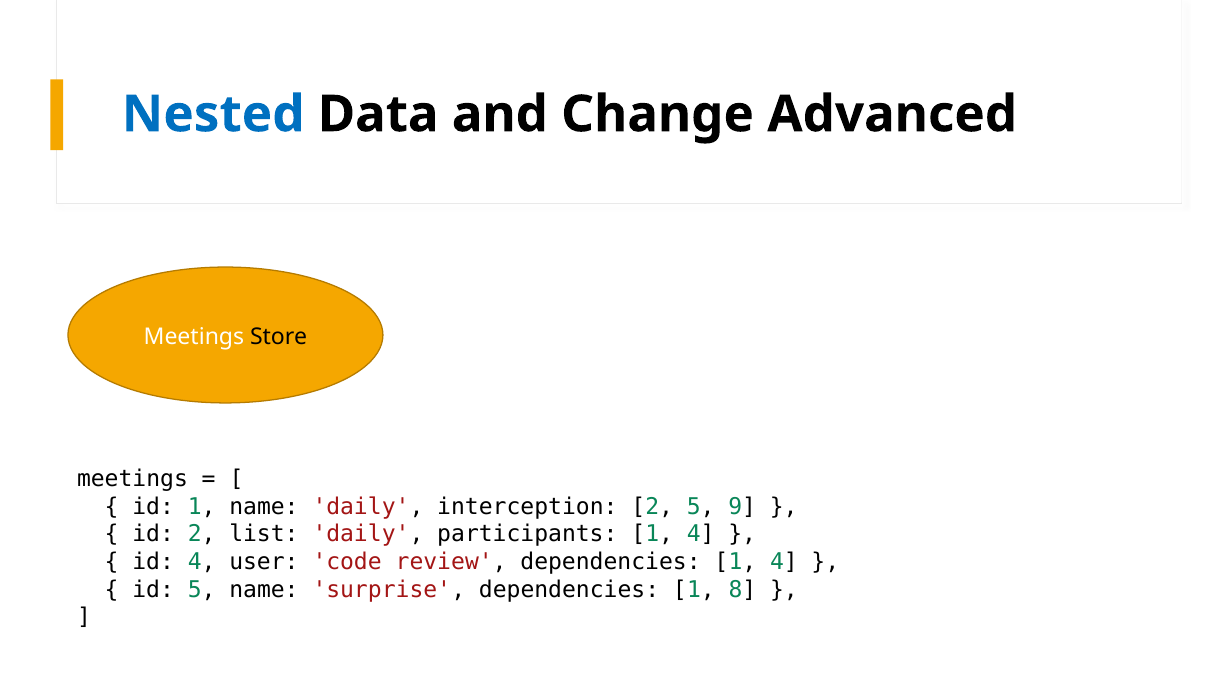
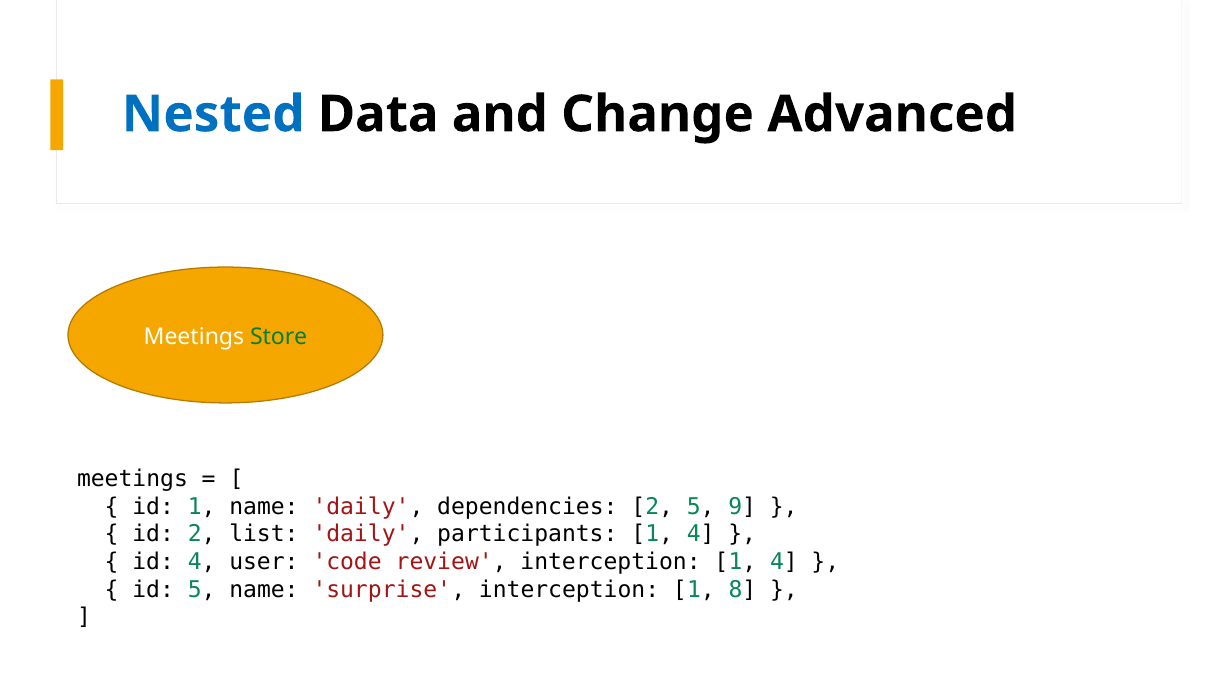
Store colour: black -> green (279, 337)
interception: interception -> dependencies (527, 507)
review dependencies: dependencies -> interception (611, 562)
surprise dependencies: dependencies -> interception (569, 590)
